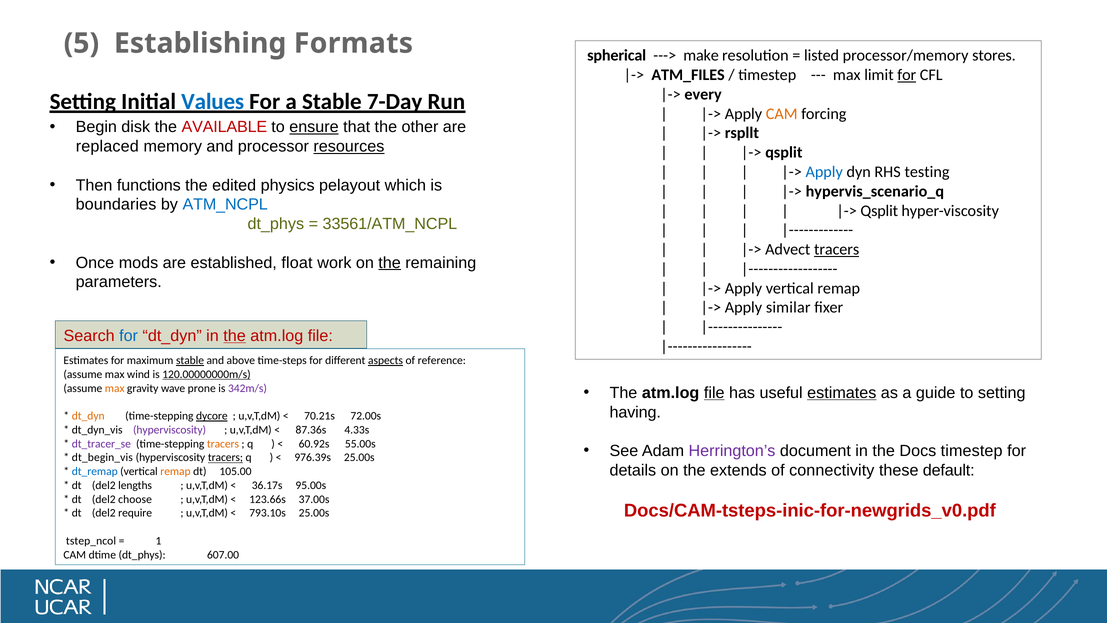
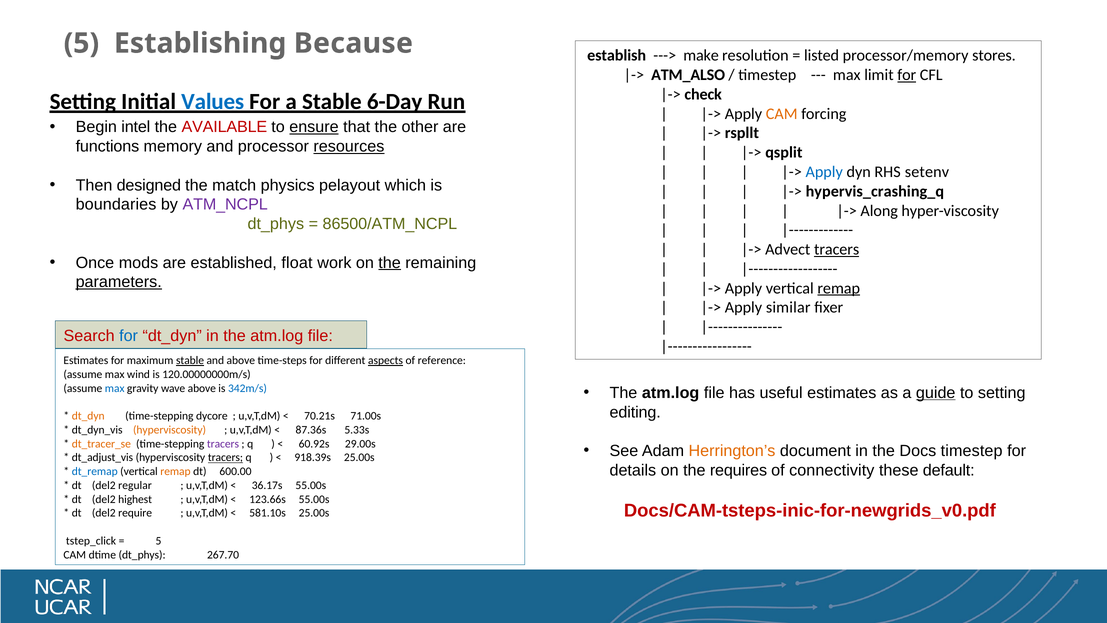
Formats: Formats -> Because (353, 43)
spherical: spherical -> establish (617, 56)
ATM_FILES: ATM_FILES -> ATM_ALSO (688, 75)
every: every -> check (703, 94)
7-Day: 7-Day -> 6-Day (395, 102)
disk: disk -> intel (136, 127)
replaced: replaced -> functions (107, 146)
testing: testing -> setenv (927, 172)
functions: functions -> designed (149, 185)
edited: edited -> match (234, 185)
hypervis_scenario_q: hypervis_scenario_q -> hypervis_crashing_q (875, 191)
ATM_NCPL colour: blue -> purple (225, 204)
Qsplit: Qsplit -> Along (879, 211)
33561/ATM_NCPL: 33561/ATM_NCPL -> 86500/ATM_NCPL (390, 224)
parameters underline: none -> present (119, 282)
remap underline: none -> present (839, 288)
the underline: present -> none (235, 336)
120.00000000m/s underline: present -> none (206, 374)
max colour: orange -> blue (115, 388)
wave prone: prone -> above (202, 388)
342m/s colour: purple -> blue (248, 388)
file underline: present -> none (714, 393)
estimates underline: present -> none (842, 393)
guide underline: none -> present (936, 393)
having: having -> editing (635, 412)
dycore underline: present -> none (212, 416)
72.00s: 72.00s -> 71.00s (366, 416)
hyperviscosity colour: purple -> orange (170, 430)
4.33s: 4.33s -> 5.33s (357, 430)
dt_tracer_se colour: purple -> orange (101, 444)
tracers colour: orange -> purple (223, 444)
55.00s: 55.00s -> 29.00s (360, 444)
Herrington’s colour: purple -> orange (732, 451)
dt_begin_vis: dt_begin_vis -> dt_adjust_vis (102, 457)
976.39s: 976.39s -> 918.39s (313, 457)
extends: extends -> requires (738, 470)
105.00: 105.00 -> 600.00 (236, 471)
lengths: lengths -> regular (135, 485)
36.17s 95.00s: 95.00s -> 55.00s (311, 485)
choose: choose -> highest (135, 499)
123.66s 37.00s: 37.00s -> 55.00s (314, 499)
793.10s: 793.10s -> 581.10s (268, 513)
tstep_ncol: tstep_ncol -> tstep_click (91, 541)
1: 1 -> 5 (158, 541)
607.00: 607.00 -> 267.70 (223, 554)
